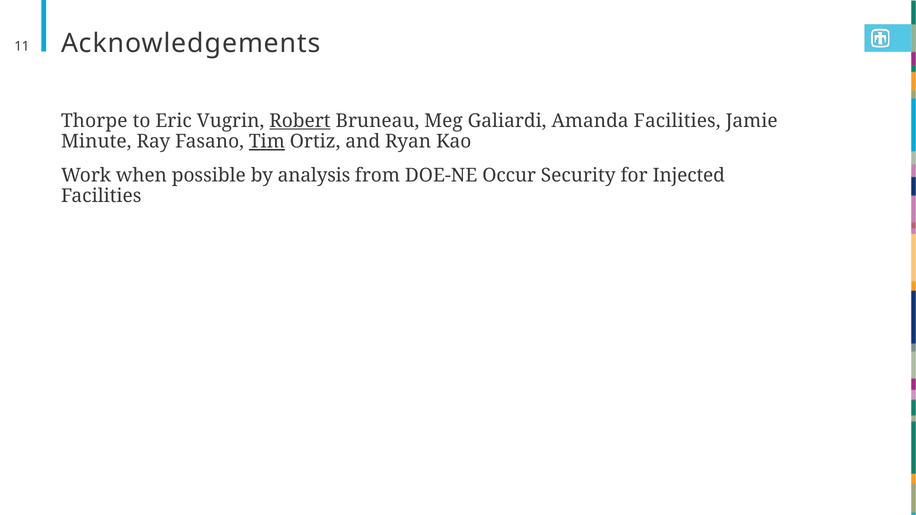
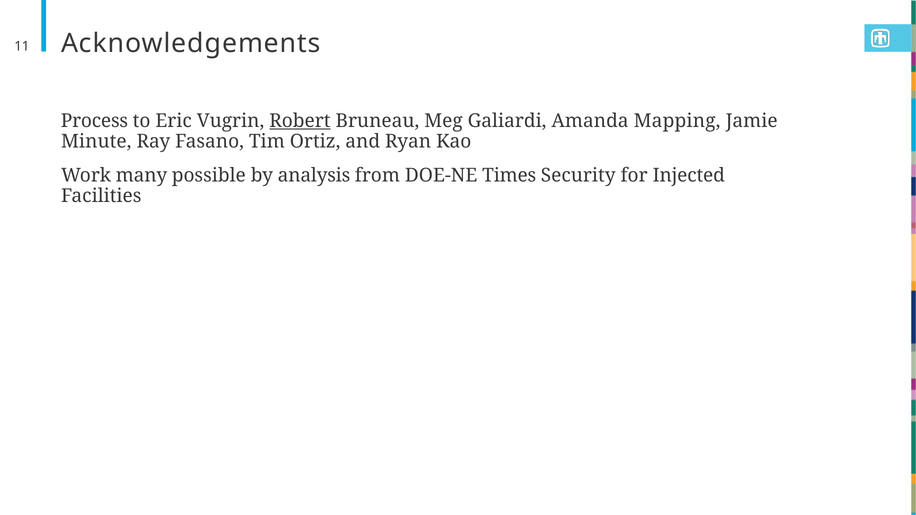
Thorpe: Thorpe -> Process (94, 121)
Amanda Facilities: Facilities -> Mapping (677, 121)
Tim underline: present -> none (267, 142)
when: when -> many (142, 176)
Occur: Occur -> Times (509, 176)
